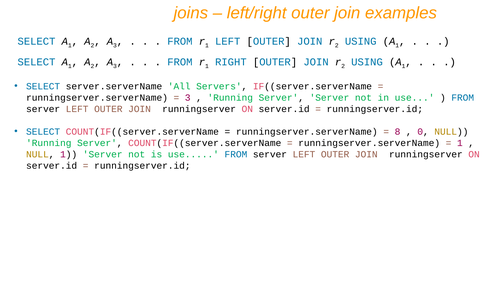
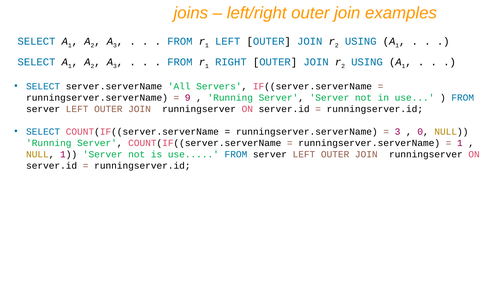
3: 3 -> 9 (188, 98)
8: 8 -> 3 (398, 132)
